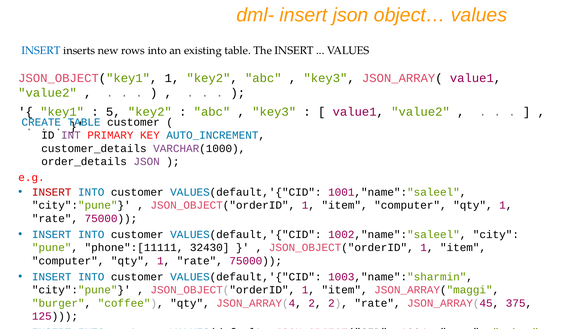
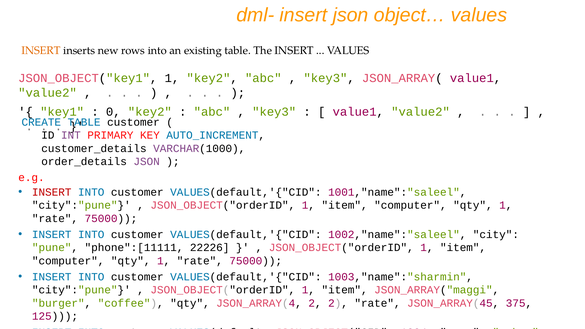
INSERT colour: blue -> orange (41, 50)
5: 5 -> 0 (113, 112)
32430: 32430 -> 22226 (210, 248)
